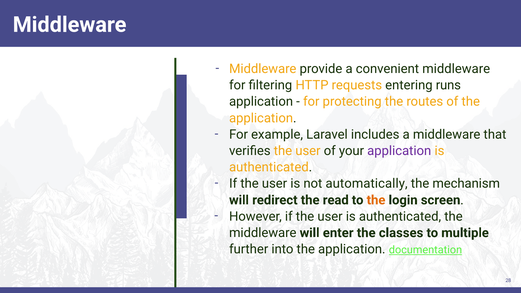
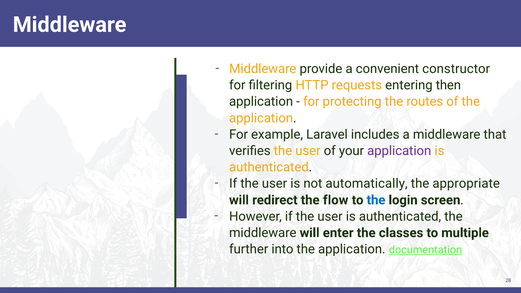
convenient middleware: middleware -> constructor (456, 69)
runs: runs -> then (448, 85)
mechanism: mechanism -> appropriate (466, 184)
read: read -> flow (336, 200)
the colour: orange -> blue (376, 200)
